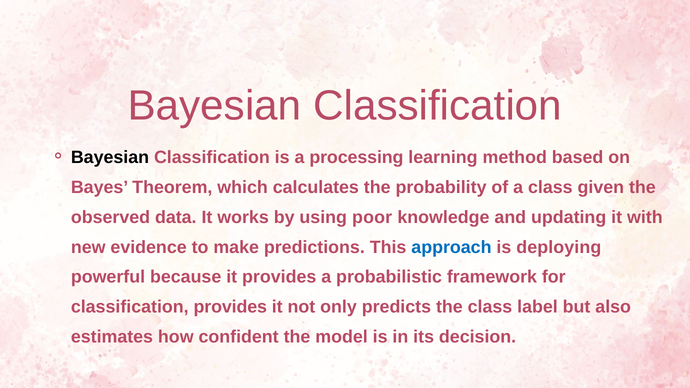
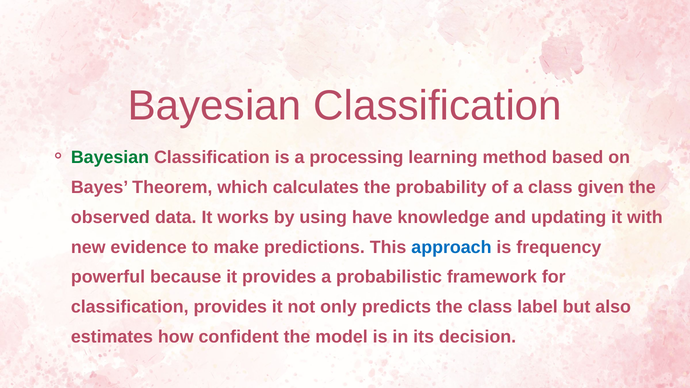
Bayesian colour: black -> green (110, 157)
poor: poor -> have (372, 217)
deploying: deploying -> frequency (559, 247)
